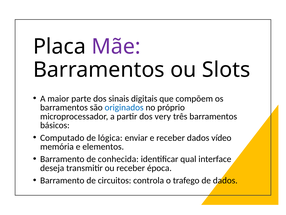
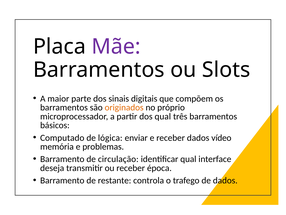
originados colour: blue -> orange (124, 107)
dos very: very -> qual (163, 116)
elementos: elementos -> problemas (103, 146)
conhecida: conhecida -> circulação (118, 159)
circuitos: circuitos -> restante (115, 180)
